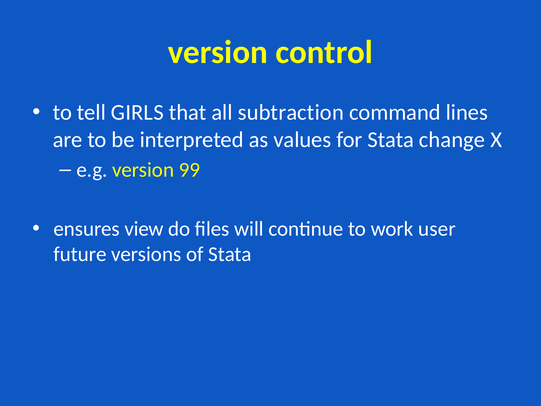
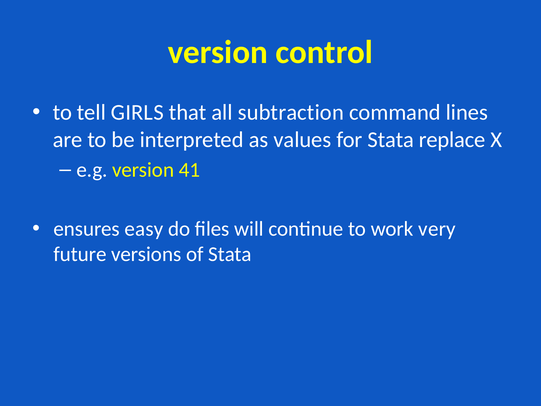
change: change -> replace (452, 140)
99: 99 -> 41 (189, 170)
view: view -> easy (144, 229)
user: user -> very (437, 229)
